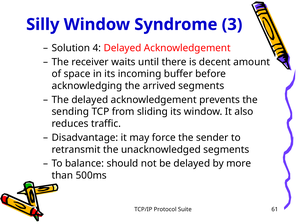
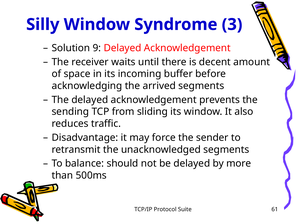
4: 4 -> 9 (97, 48)
